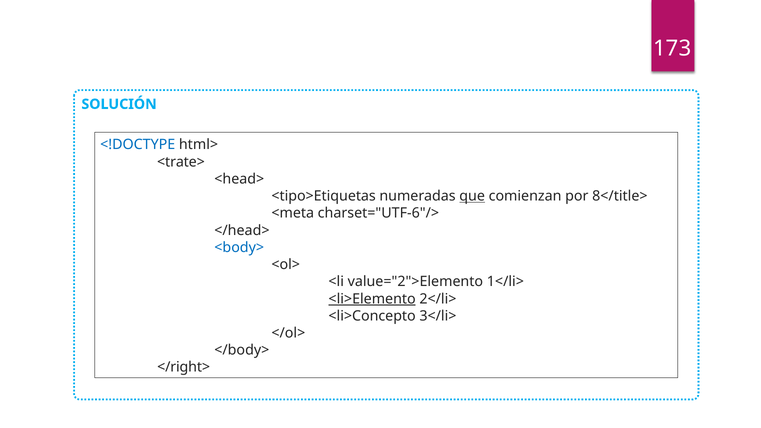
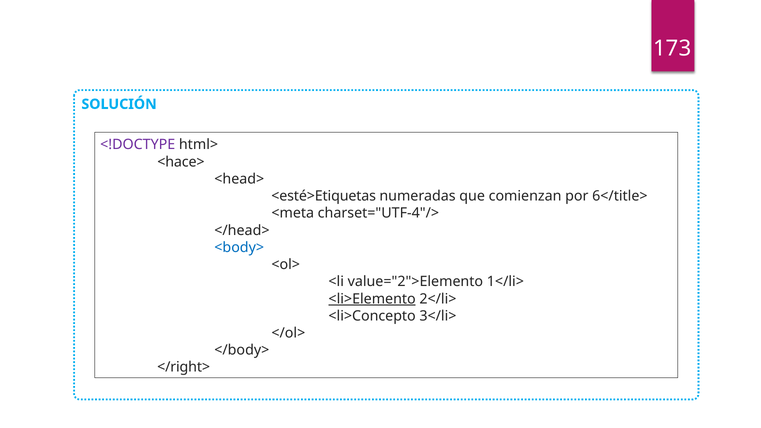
<!DOCTYPE colour: blue -> purple (138, 145)
<trate>: <trate> -> <hace> (181, 162)
<tipo>Etiquetas: <tipo>Etiquetas -> <esté>Etiquetas (324, 196)
que underline: present -> none (472, 196)
8</title>: 8</title> -> 6</title> (620, 196)
charset="UTF-6"/>: charset="UTF-6"/> -> charset="UTF-4"/> (378, 213)
